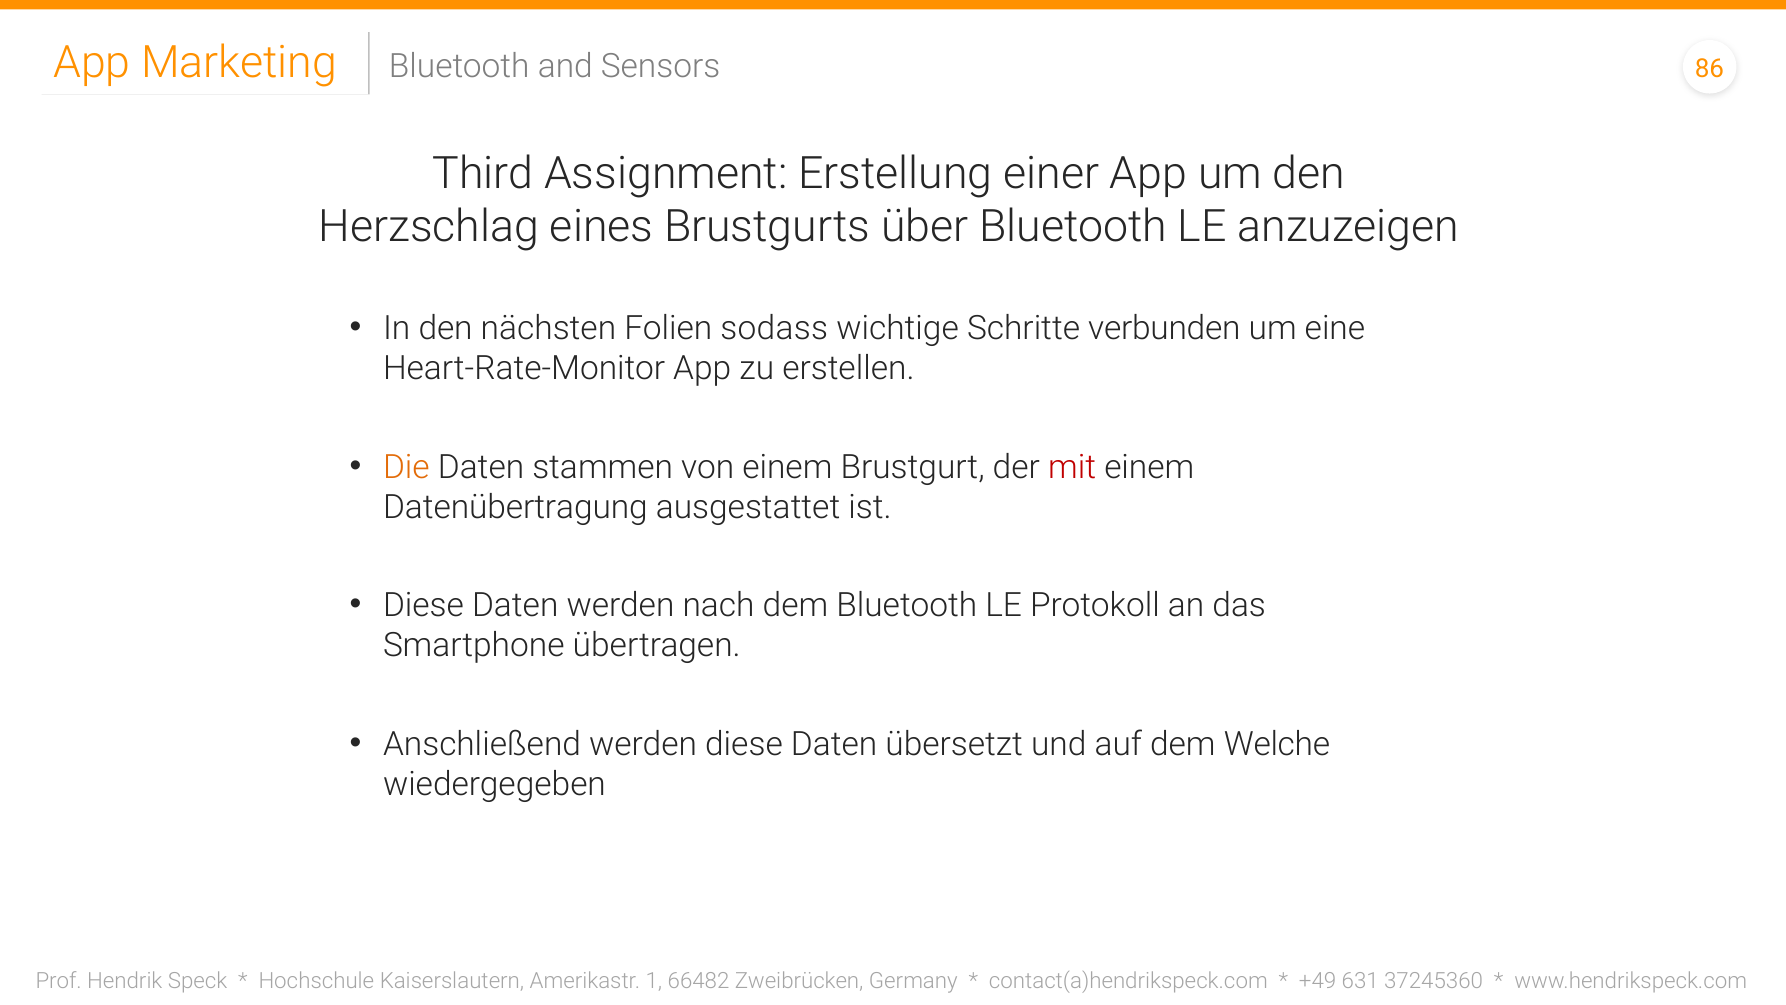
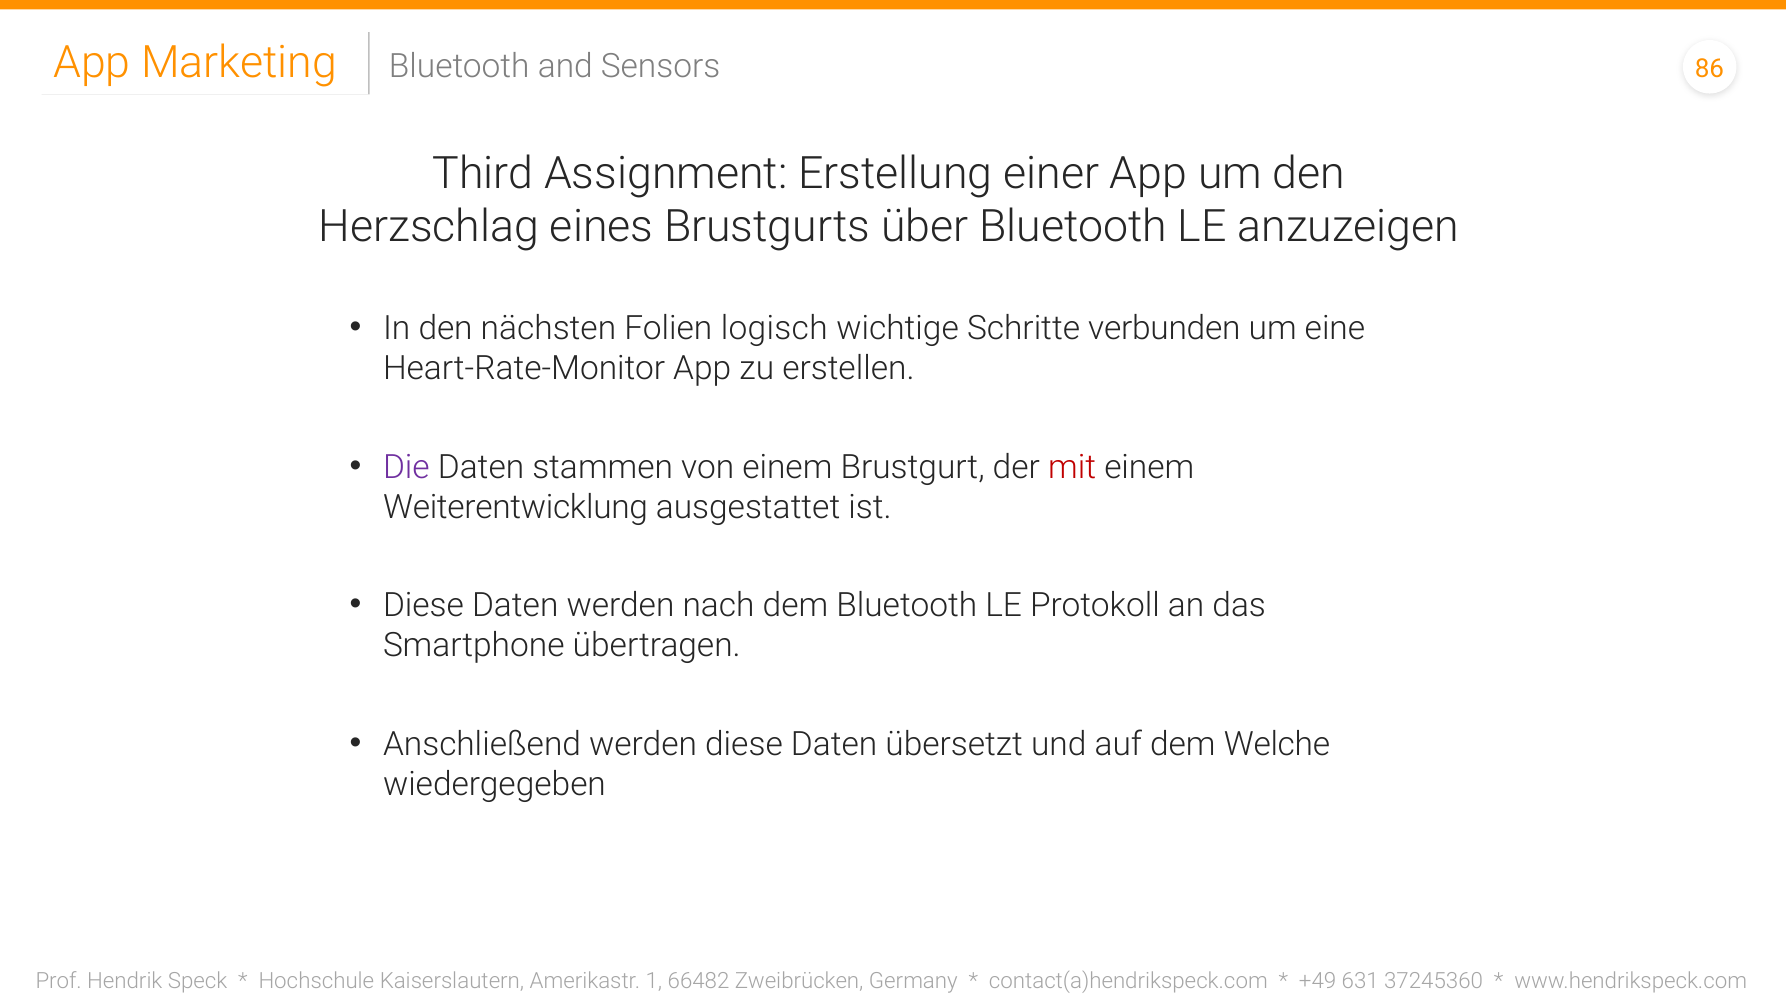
sodass: sodass -> logisch (774, 328)
Die colour: orange -> purple (406, 467)
Datenübertragung: Datenübertragung -> Weiterentwicklung (516, 507)
